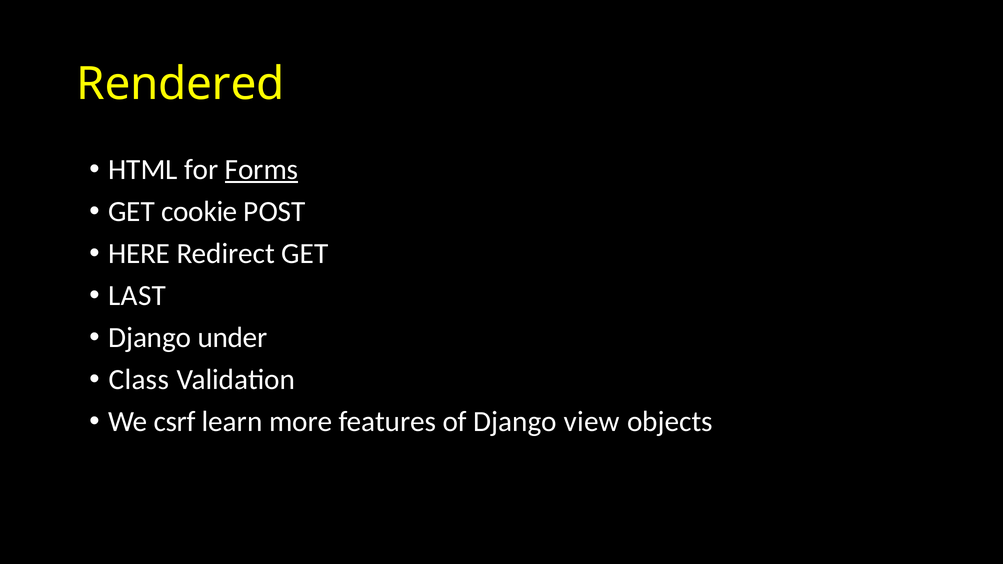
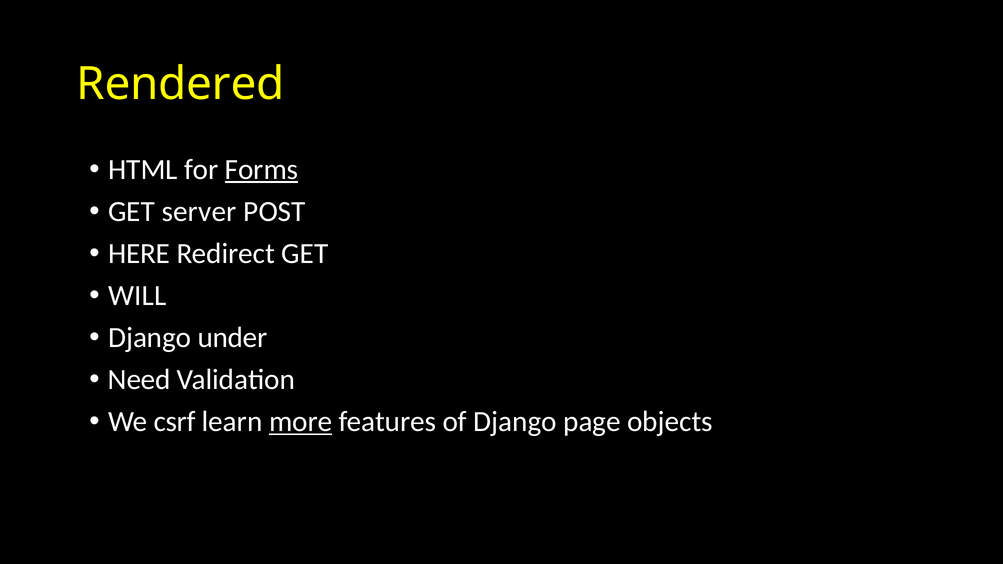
cookie: cookie -> server (199, 212)
LAST: LAST -> WILL (137, 296)
Class: Class -> Need (139, 380)
more underline: none -> present (301, 422)
view: view -> page (592, 422)
